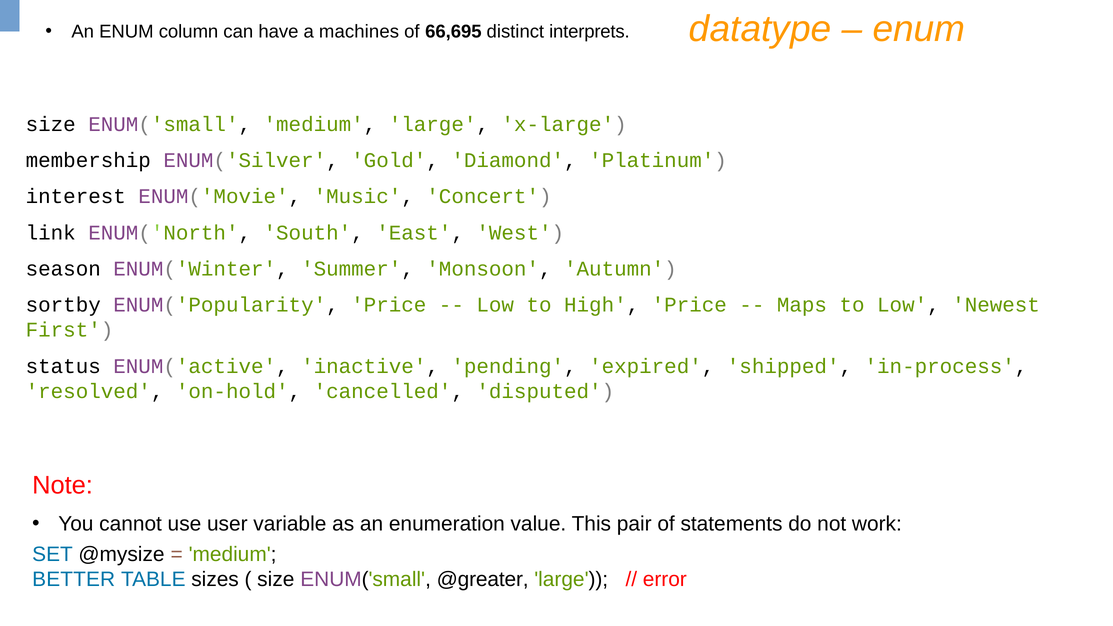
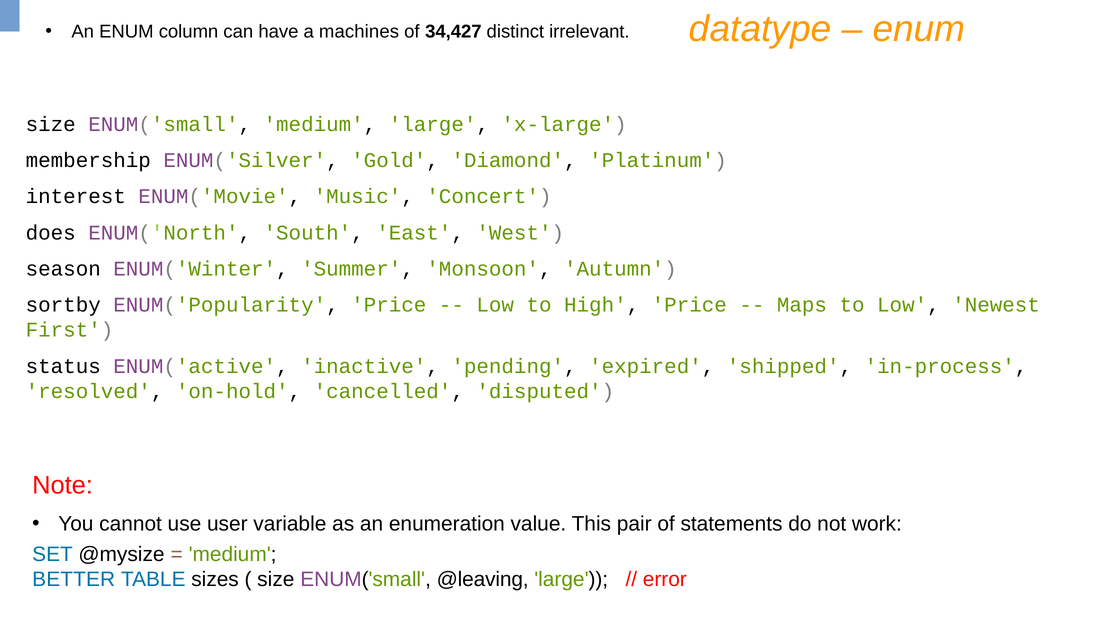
66,695: 66,695 -> 34,427 (453, 32)
interprets: interprets -> irrelevant (589, 32)
link: link -> does (51, 233)
@greater: @greater -> @leaving (483, 580)
